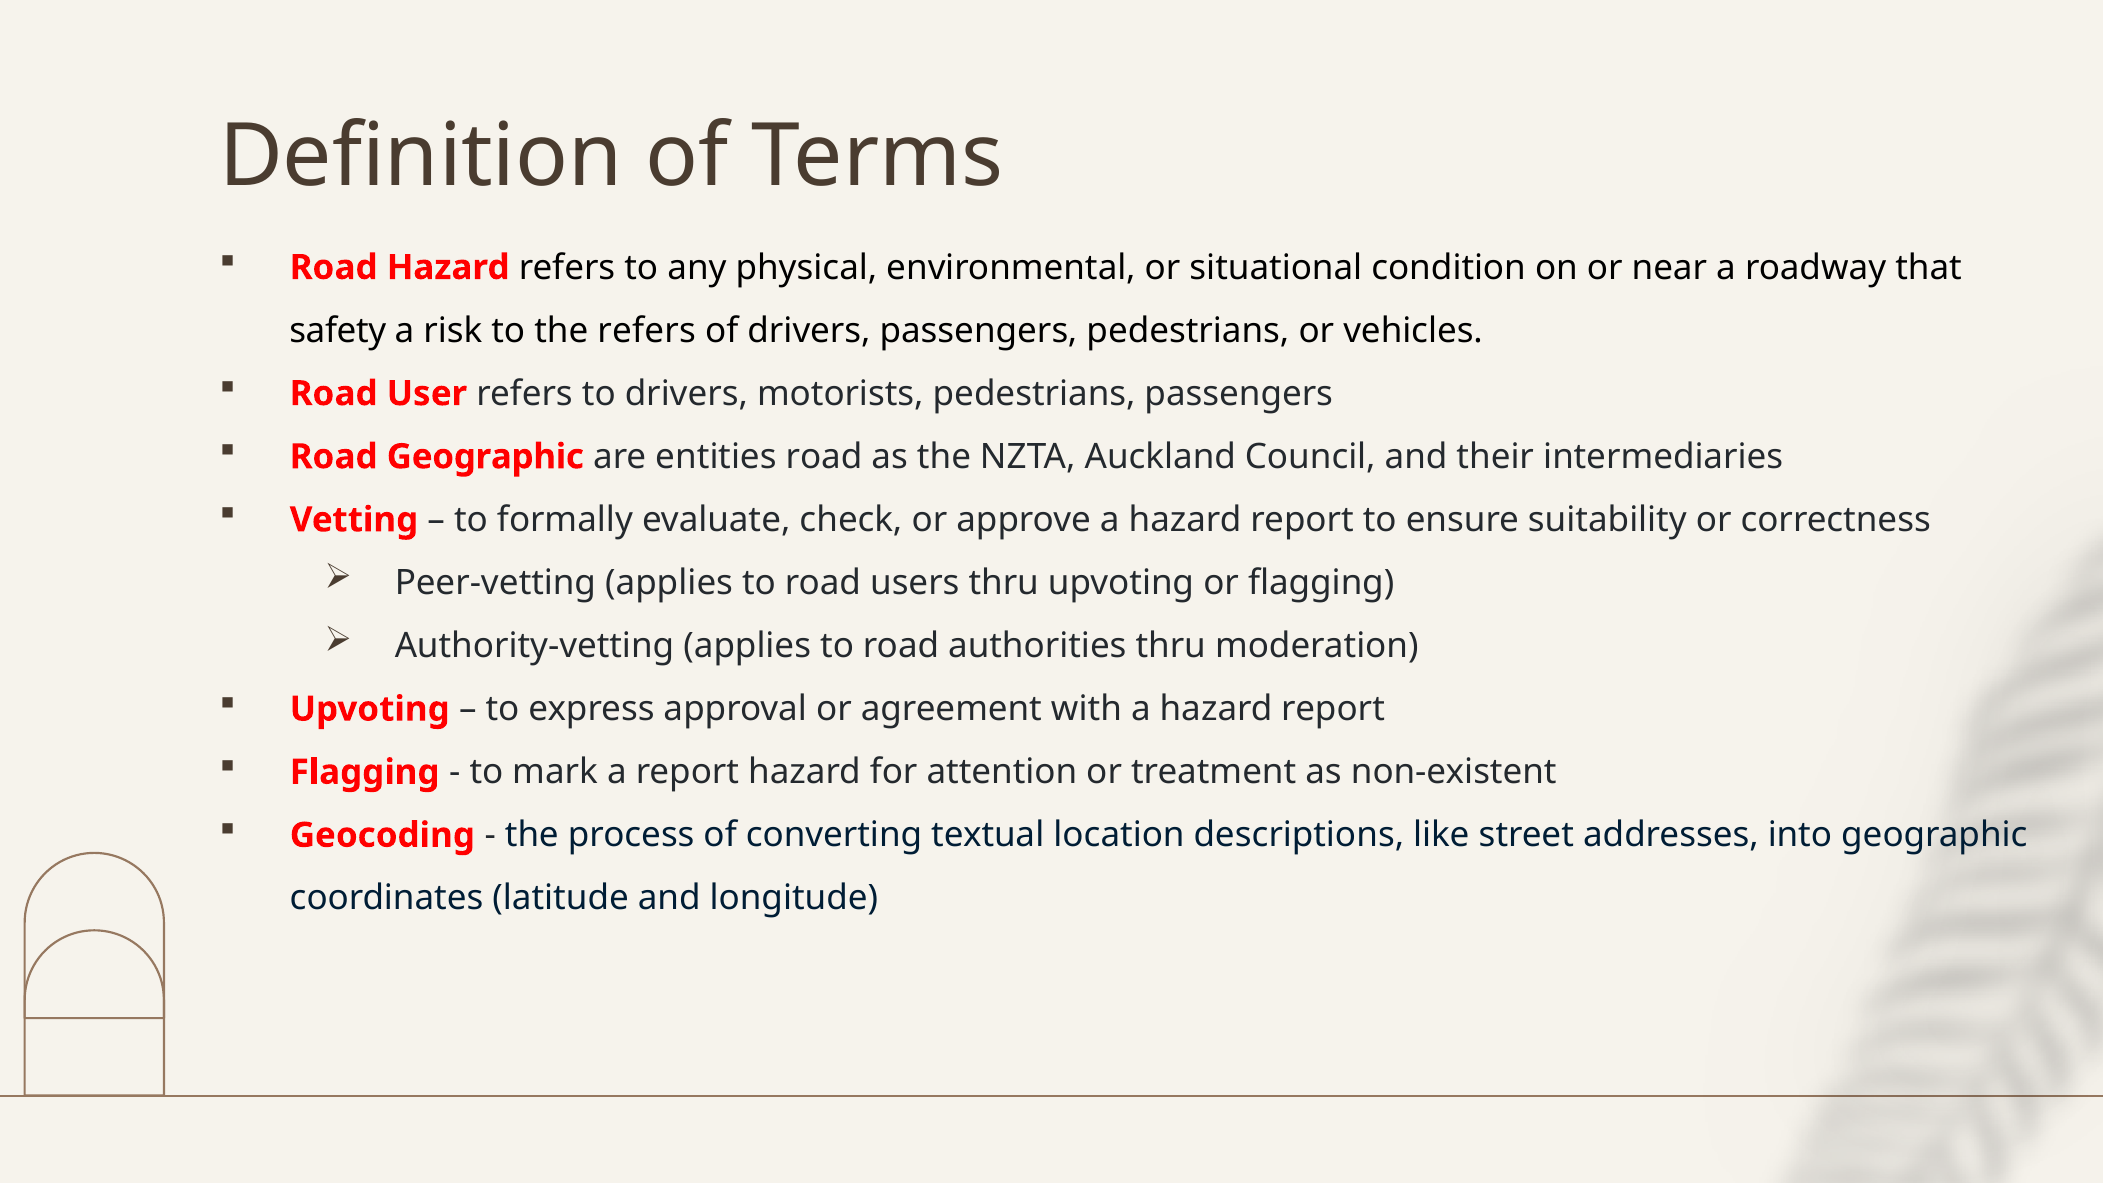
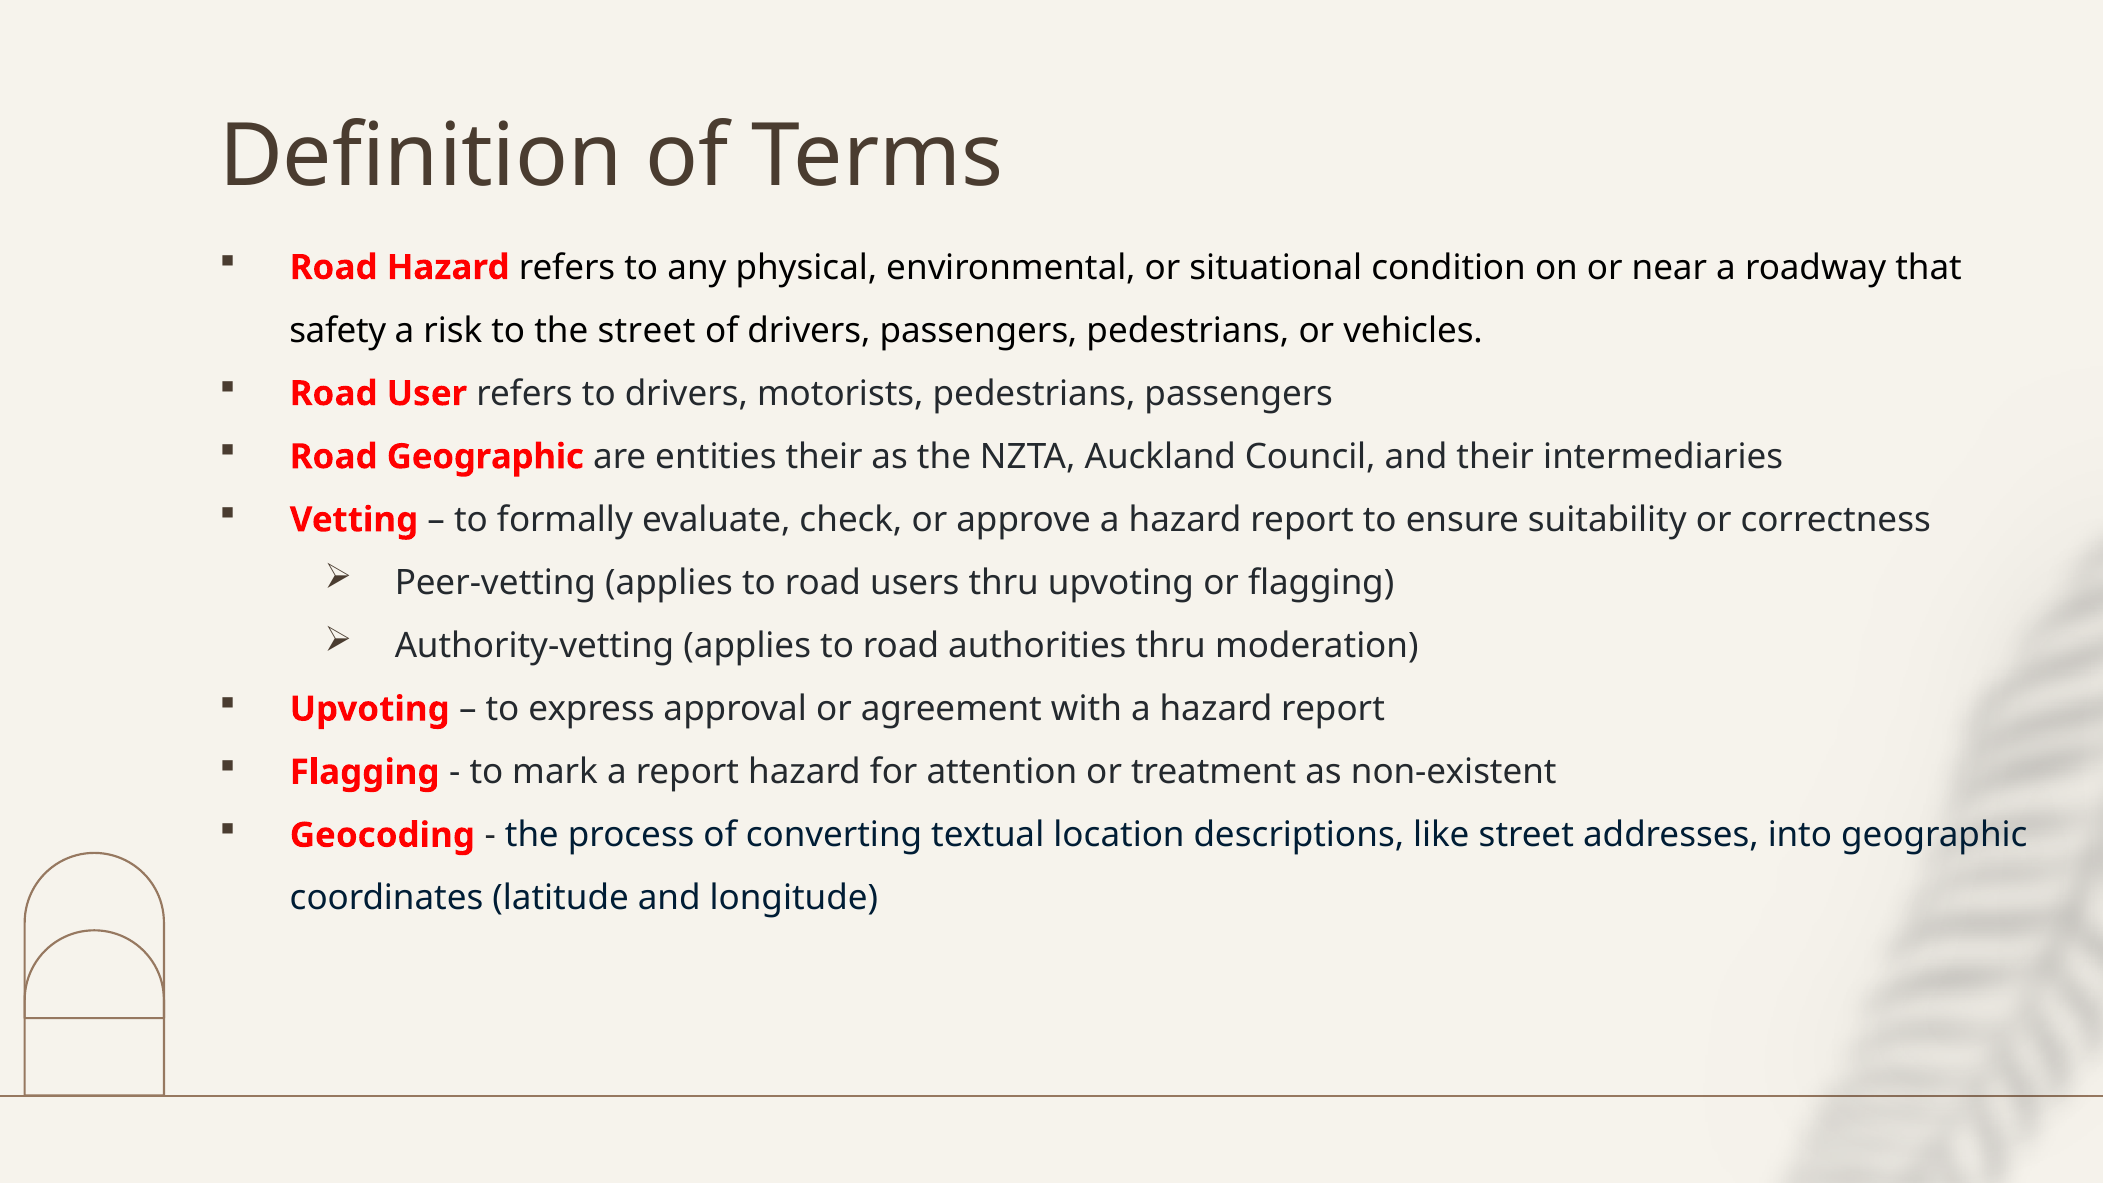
the refers: refers -> street (647, 331)
entities road: road -> their (824, 457)
